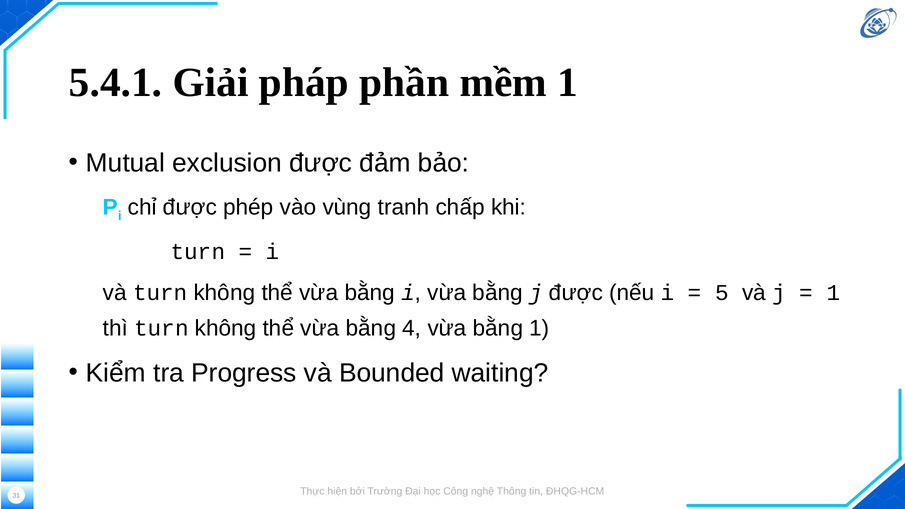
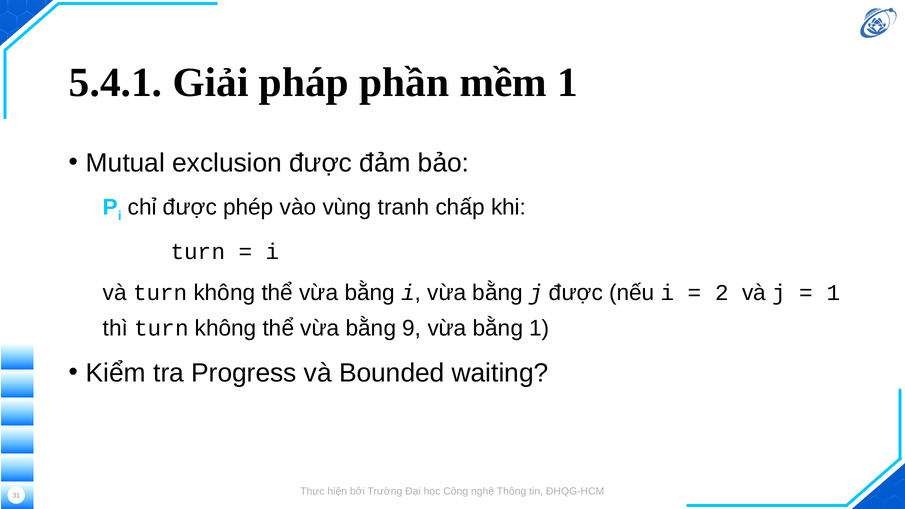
5: 5 -> 2 (722, 293)
4: 4 -> 9 (412, 328)
